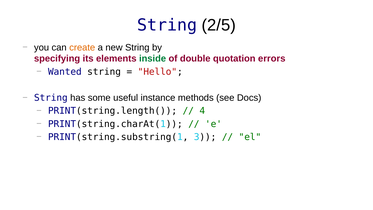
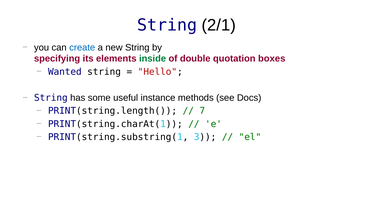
2/5: 2/5 -> 2/1 (219, 25)
create colour: orange -> blue (82, 47)
errors: errors -> boxes (272, 59)
4: 4 -> 7 (202, 111)
